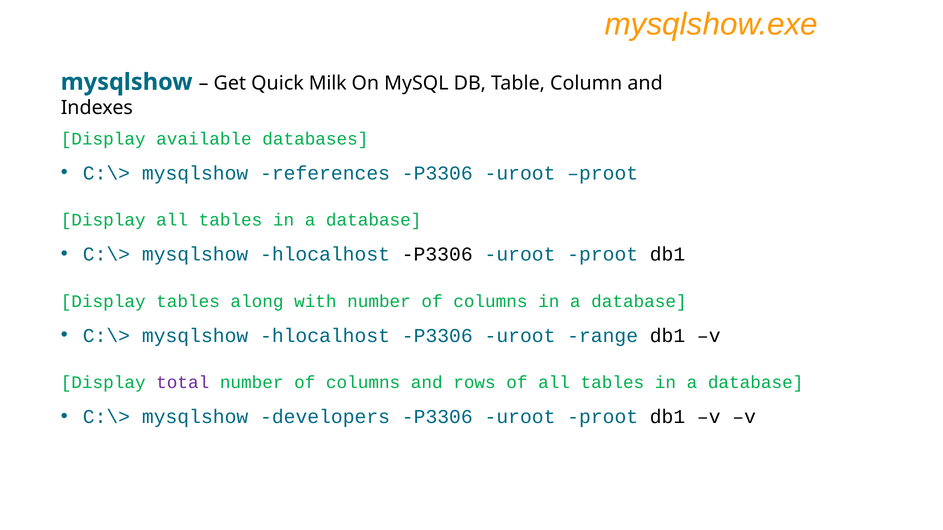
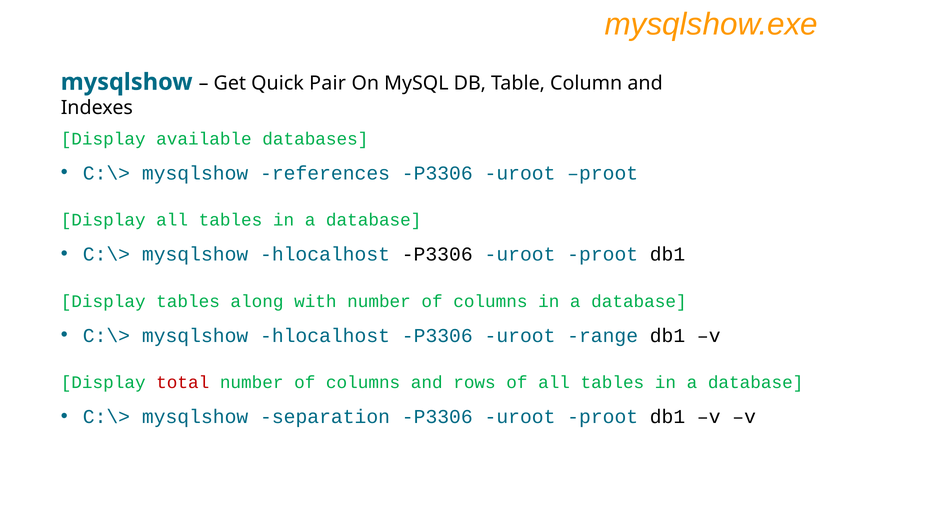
Milk: Milk -> Pair (328, 83)
total colour: purple -> red (183, 383)
developers: developers -> separation (325, 417)
